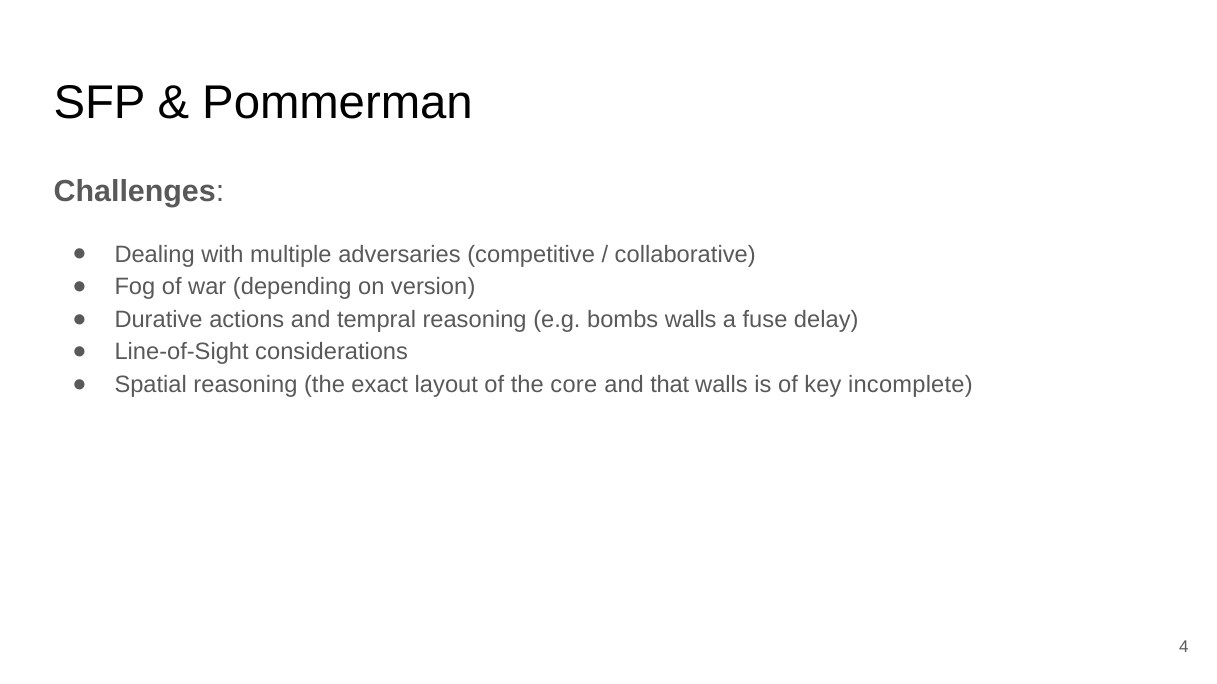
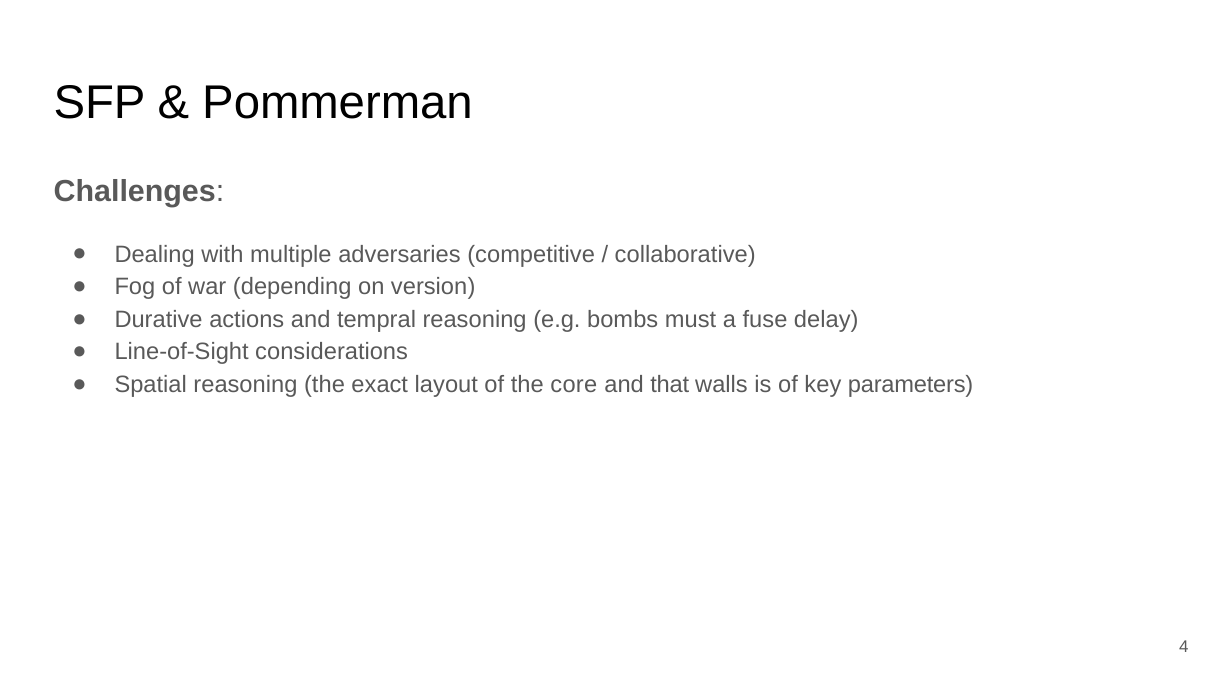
bombs walls: walls -> must (691, 320)
incomplete: incomplete -> parameters (911, 385)
